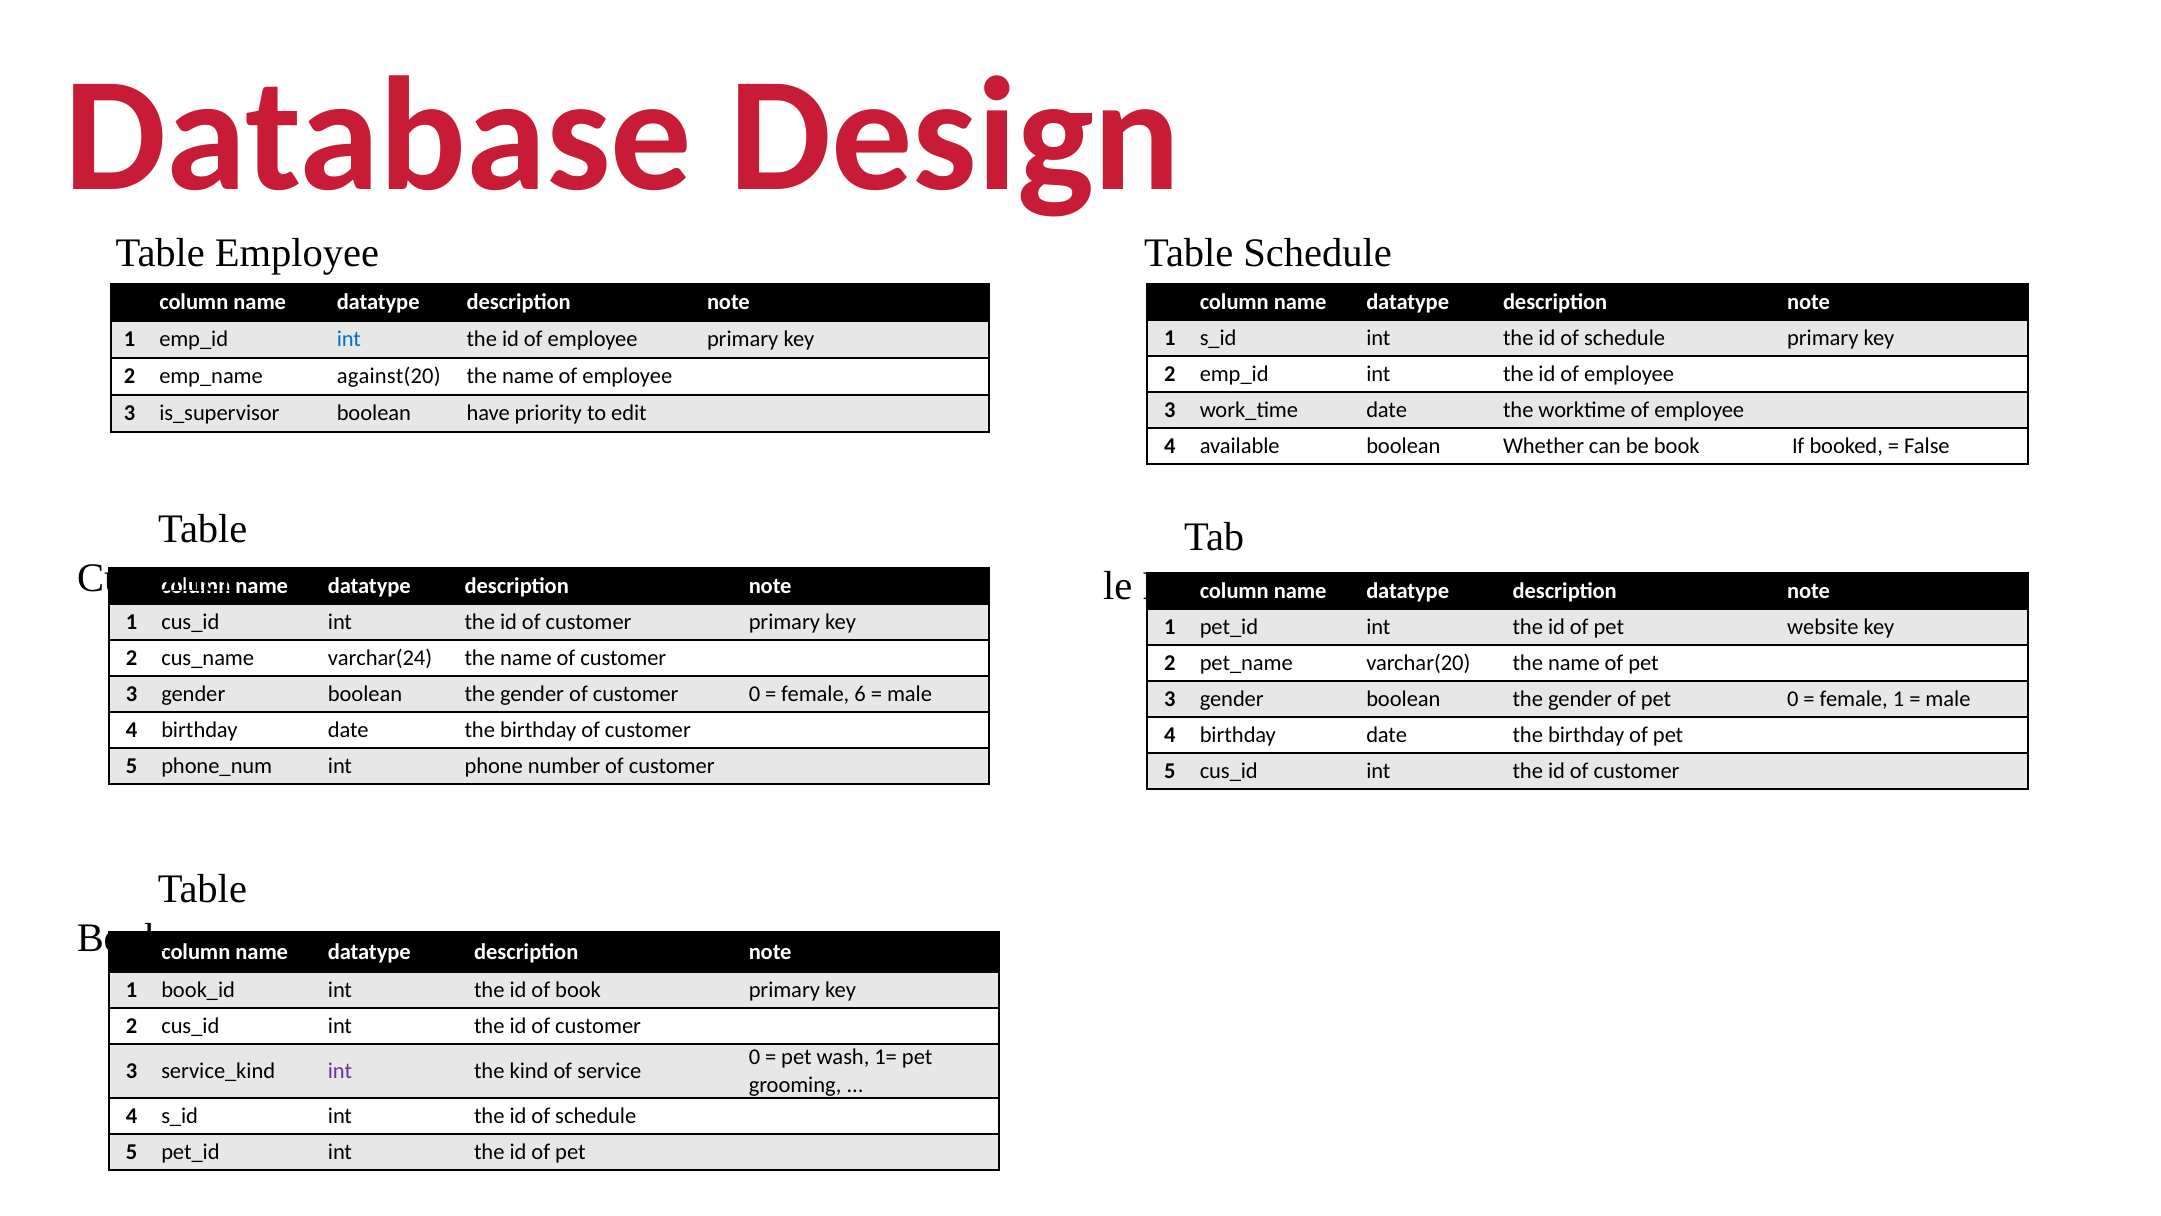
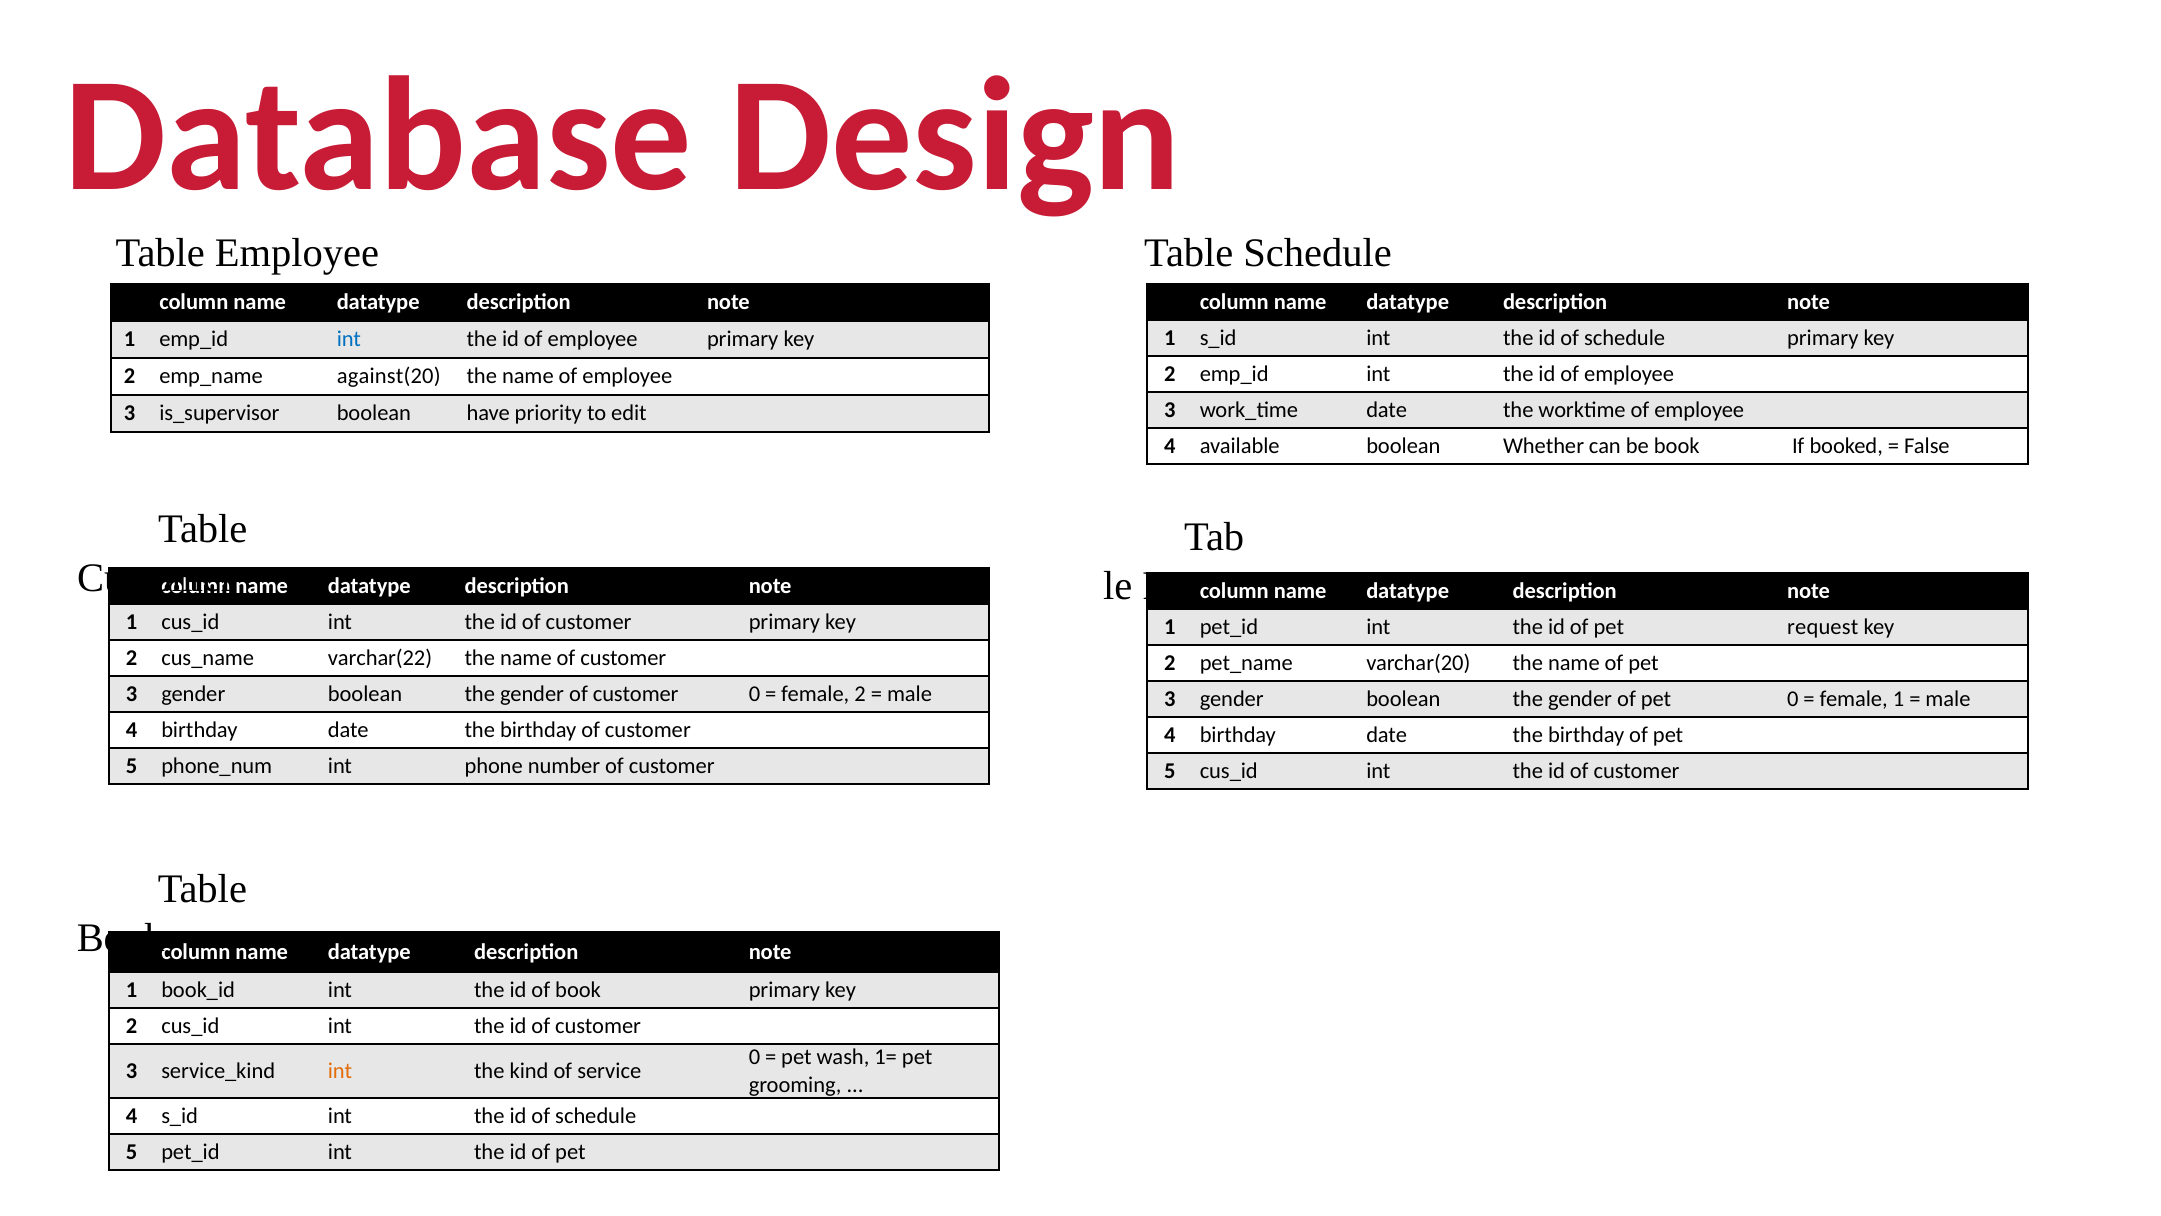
website: website -> request (1823, 627)
varchar(24: varchar(24 -> varchar(22 (380, 658)
female 6: 6 -> 2 (860, 694)
int colour: purple -> orange (340, 1071)
